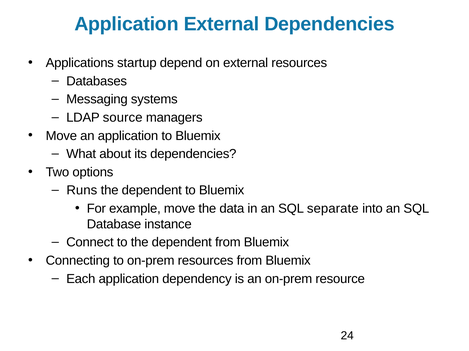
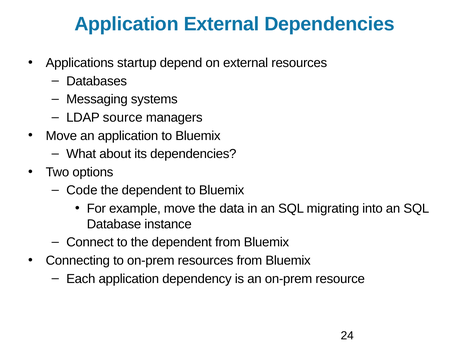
Runs: Runs -> Code (82, 191)
separate: separate -> migrating (333, 209)
